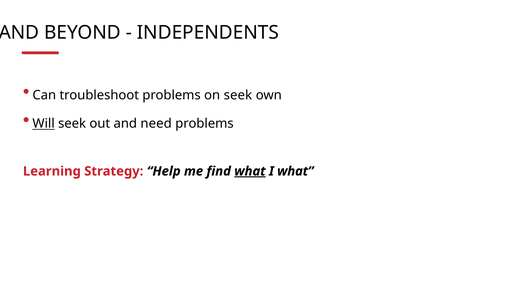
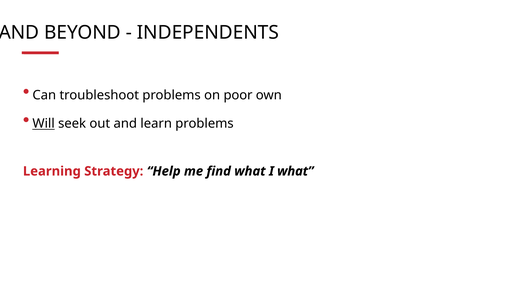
on seek: seek -> poor (238, 95)
need: need -> learn (156, 124)
what underline: present -> none (250, 171)
